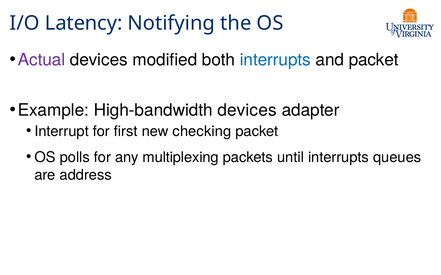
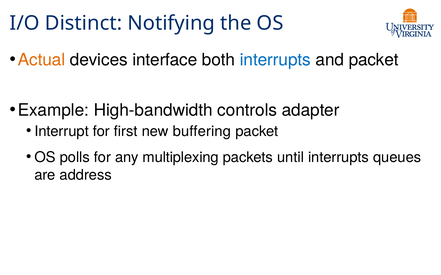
Latency: Latency -> Distinct (84, 23)
Actual colour: purple -> orange (42, 60)
modified: modified -> interface (165, 60)
High-bandwidth devices: devices -> controls (247, 110)
checking: checking -> buffering (202, 132)
